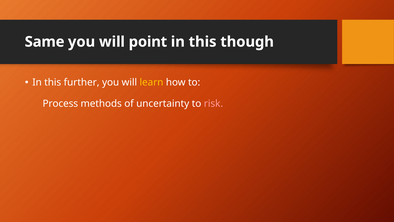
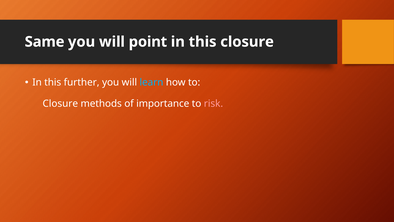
this though: though -> closure (247, 42)
learn colour: yellow -> light blue (151, 82)
Process: Process -> Closure (60, 104)
uncertainty: uncertainty -> importance (163, 104)
